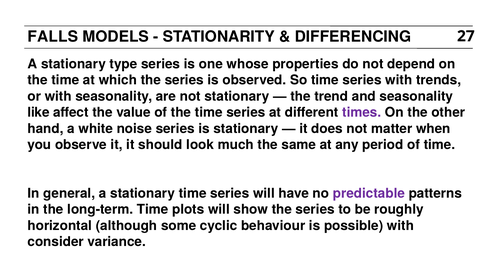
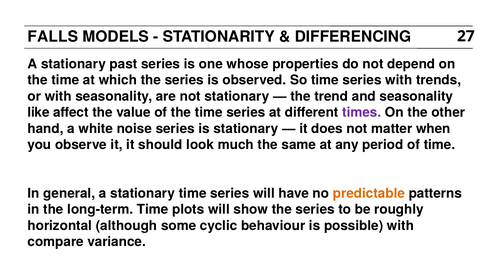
type: type -> past (124, 64)
predictable colour: purple -> orange (369, 193)
consider: consider -> compare (56, 242)
